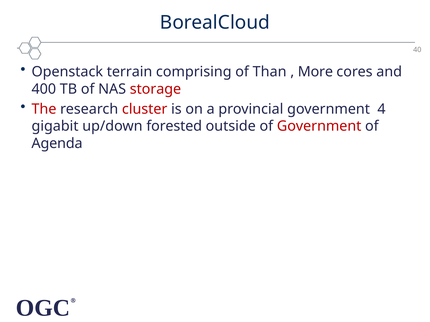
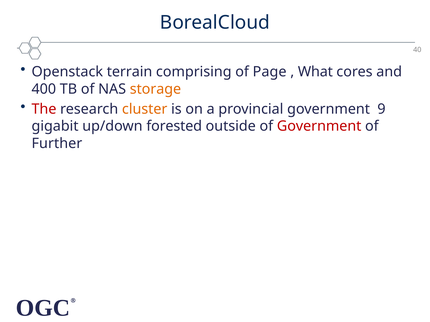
Than: Than -> Page (270, 72)
More: More -> What (315, 72)
storage colour: red -> orange (155, 89)
cluster colour: red -> orange (145, 109)
4: 4 -> 9 (382, 109)
Agenda: Agenda -> Further (57, 144)
